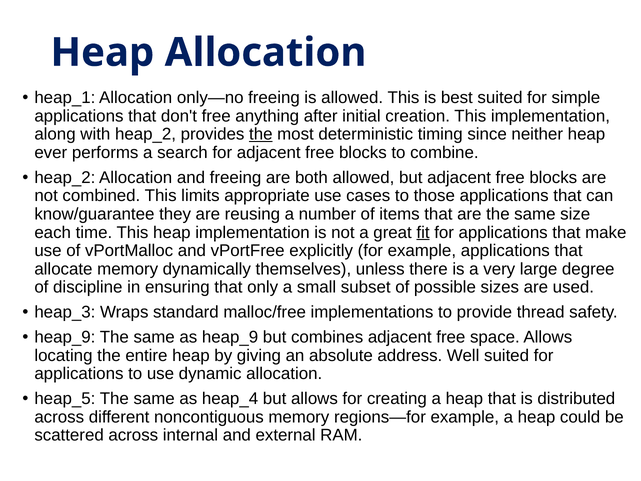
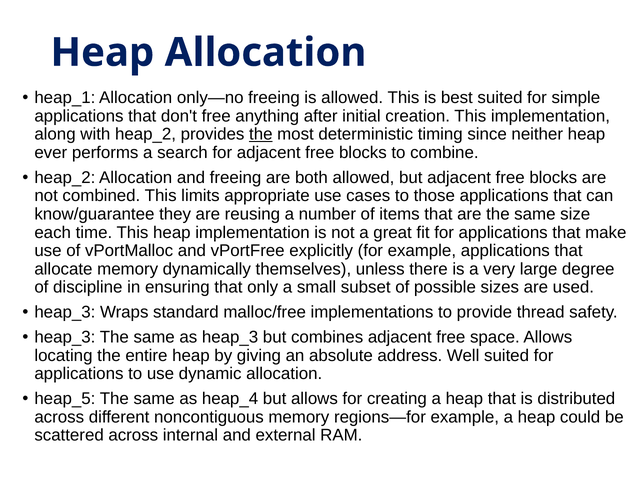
fit underline: present -> none (423, 232)
heap_9: heap_9 -> heap_3 (65, 337)
as heap_9: heap_9 -> heap_3 (230, 337)
